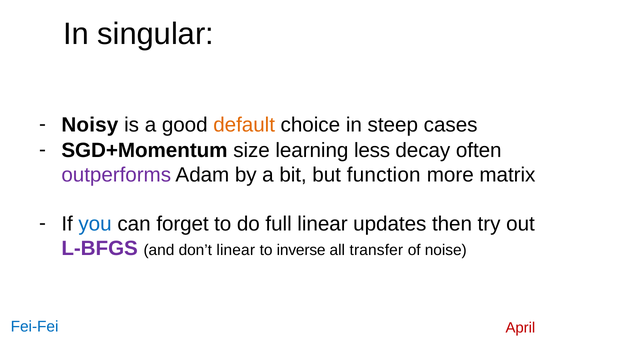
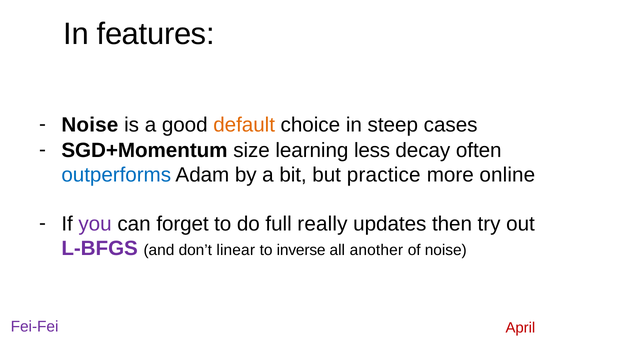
singular: singular -> features (156, 34)
Noisy: Noisy -> Noise (90, 125)
outperforms colour: purple -> blue (116, 175)
function: function -> practice (384, 175)
matrix: matrix -> online (507, 175)
you colour: blue -> purple (95, 224)
full linear: linear -> really (322, 224)
transfer: transfer -> another (376, 250)
Fei-Fei colour: blue -> purple (35, 327)
